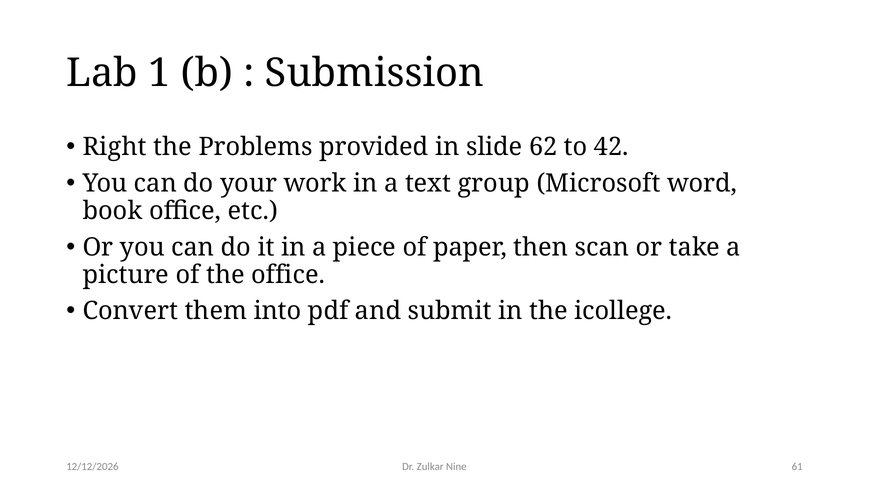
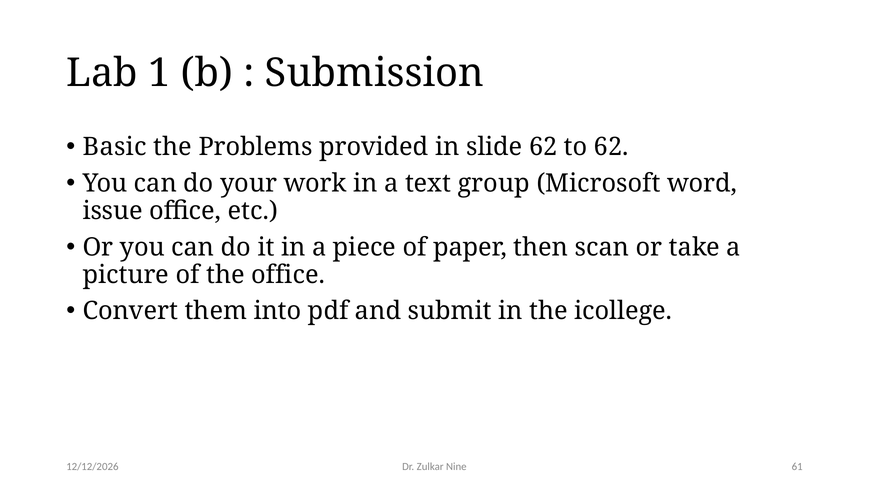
Right: Right -> Basic (115, 147)
to 42: 42 -> 62 (611, 147)
book: book -> issue (113, 211)
